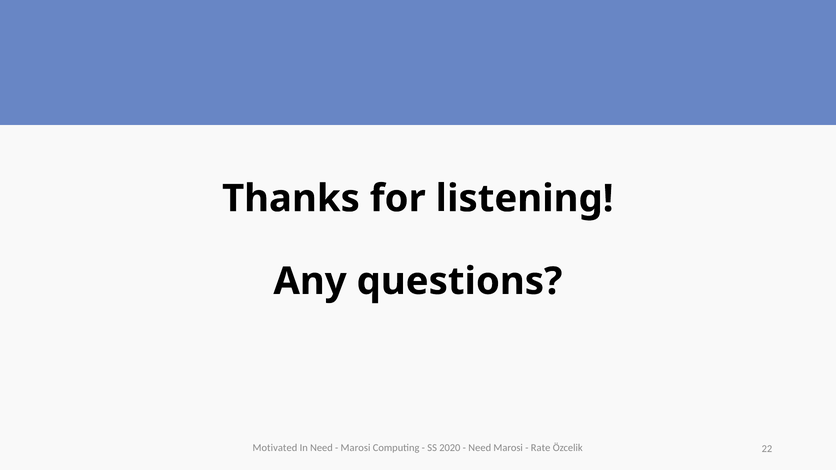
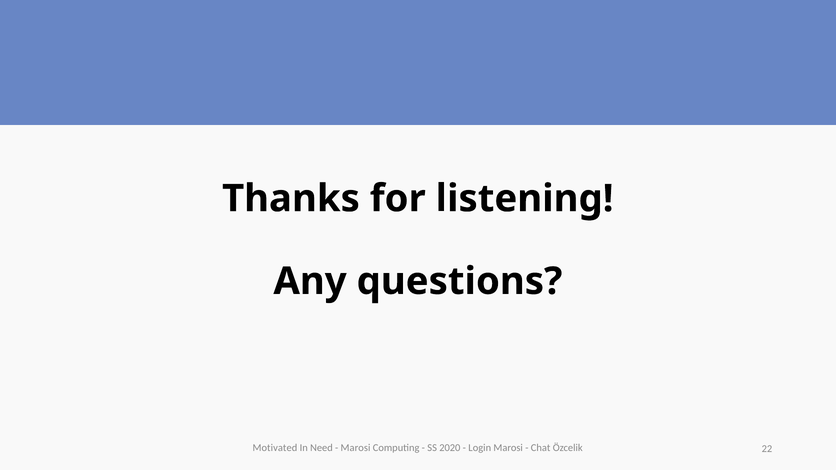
Need: Need -> Login (480, 448)
Rate: Rate -> Chat (541, 448)
